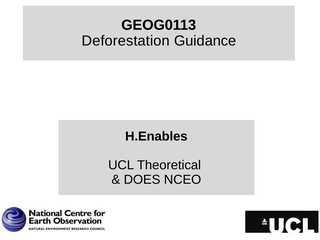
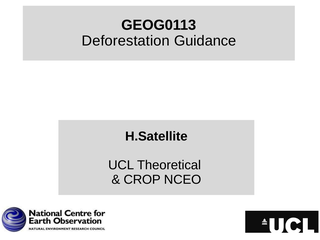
H.Enables: H.Enables -> H.Satellite (156, 136)
DOES: DOES -> CROP (142, 180)
